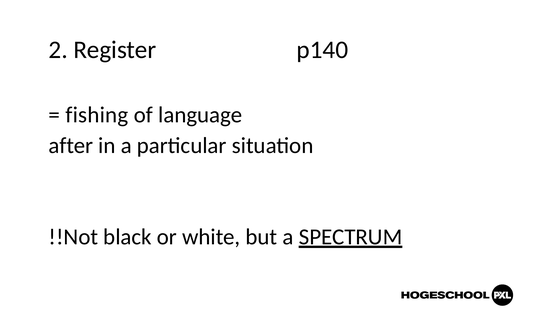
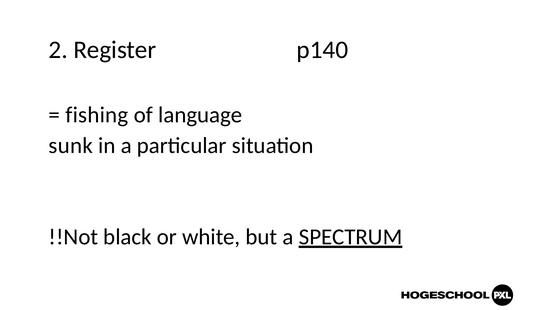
after: after -> sunk (71, 145)
